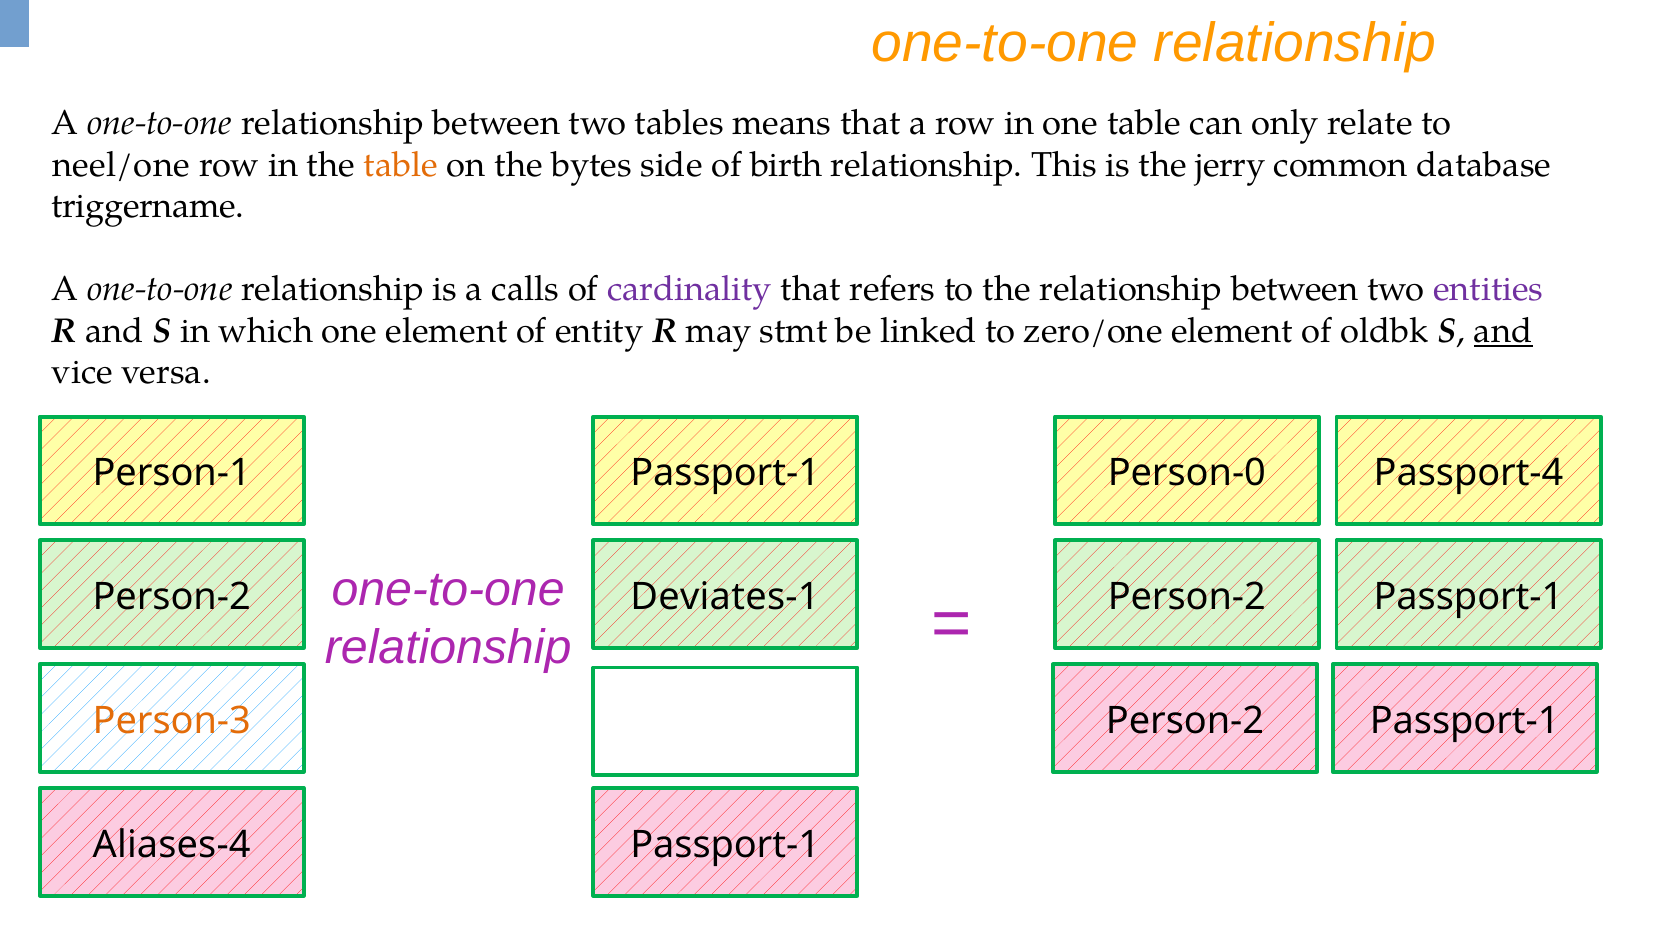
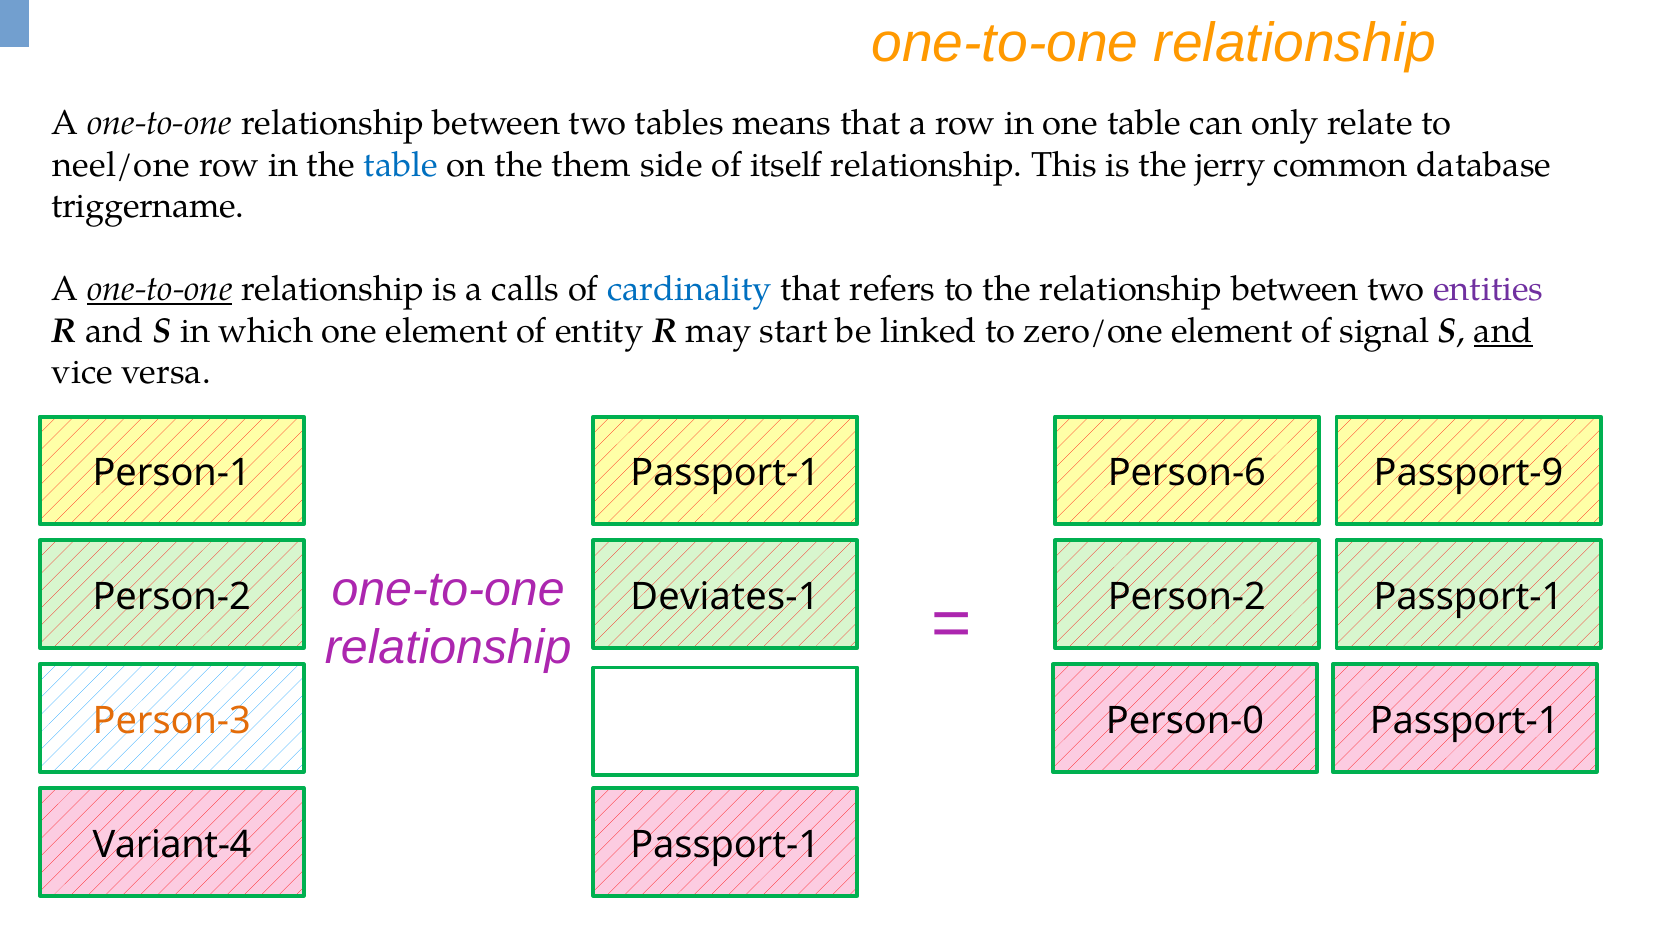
table colour: orange -> blue (401, 165)
bytes: bytes -> them (591, 165)
birth: birth -> itself (786, 165)
one-to-one underline: none -> present (160, 290)
cardinality colour: purple -> blue (690, 290)
stmt: stmt -> start (794, 331)
oldbk: oldbk -> signal (1385, 331)
Person-0: Person-0 -> Person-6 (1187, 473)
Passport-4: Passport-4 -> Passport-9 (1469, 473)
Person-2: Person-2 -> Person-0 (1185, 721)
Aliases-4: Aliases-4 -> Variant-4 (172, 845)
